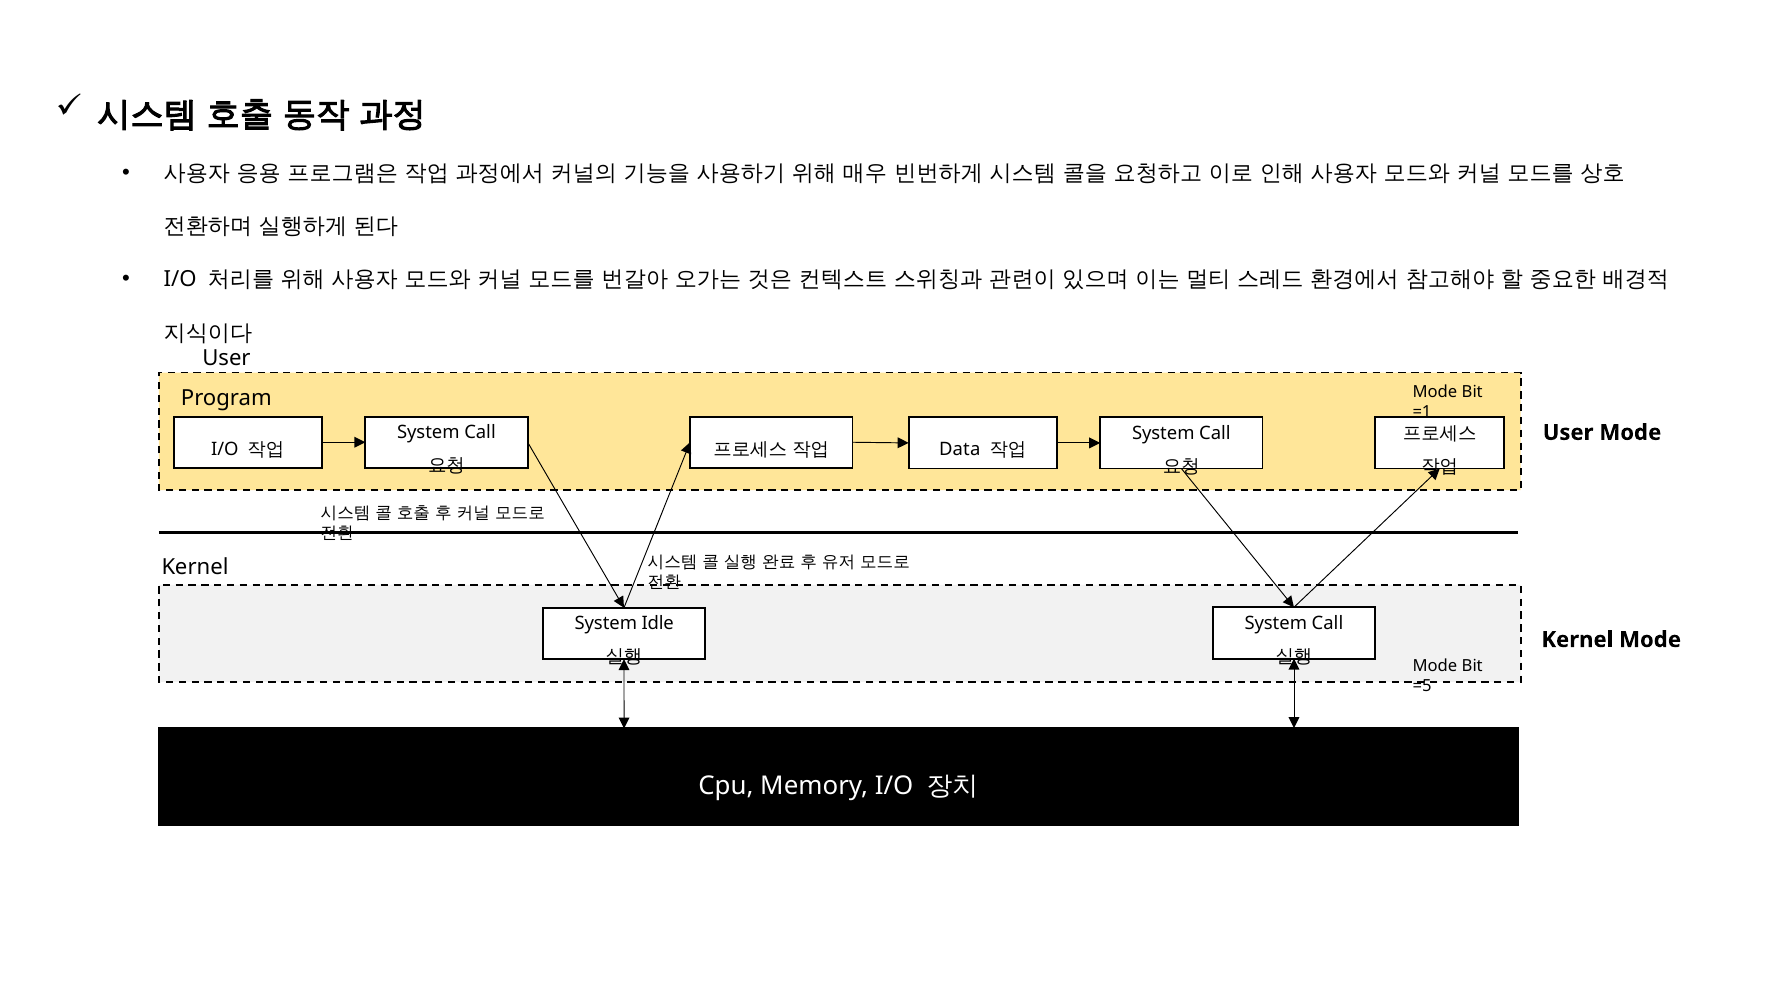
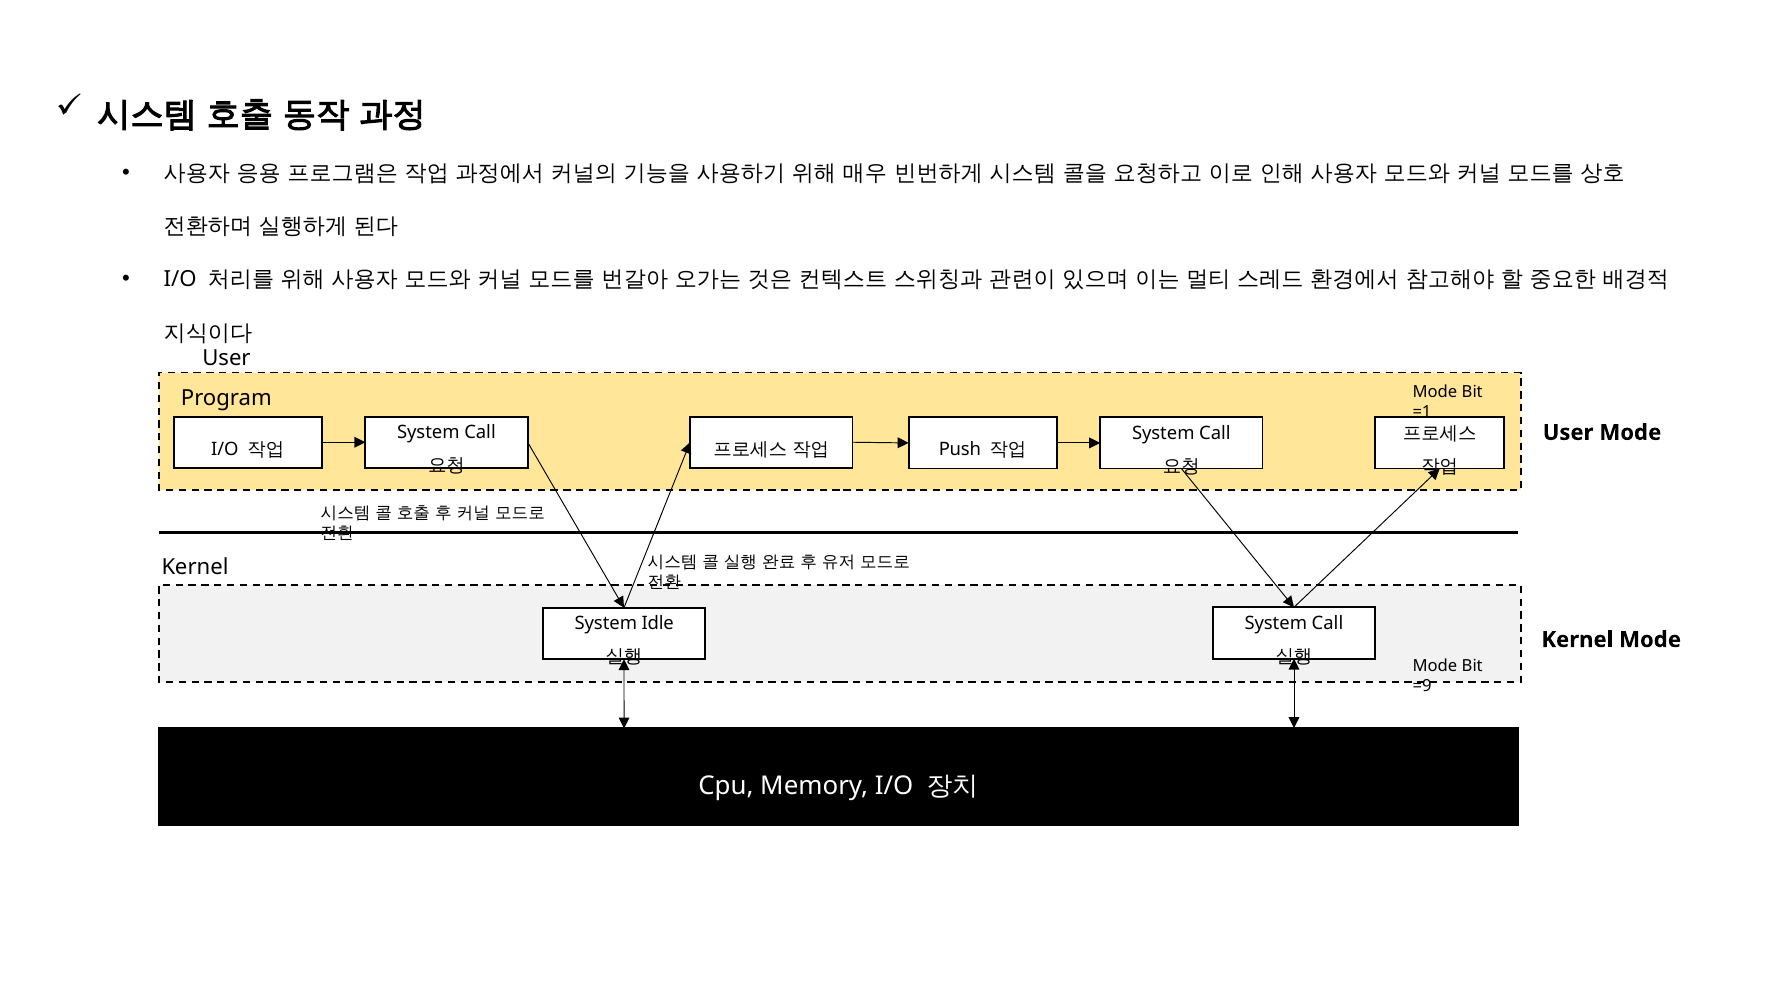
Data: Data -> Push (960, 450)
=5: =5 -> =9 (1422, 686)
